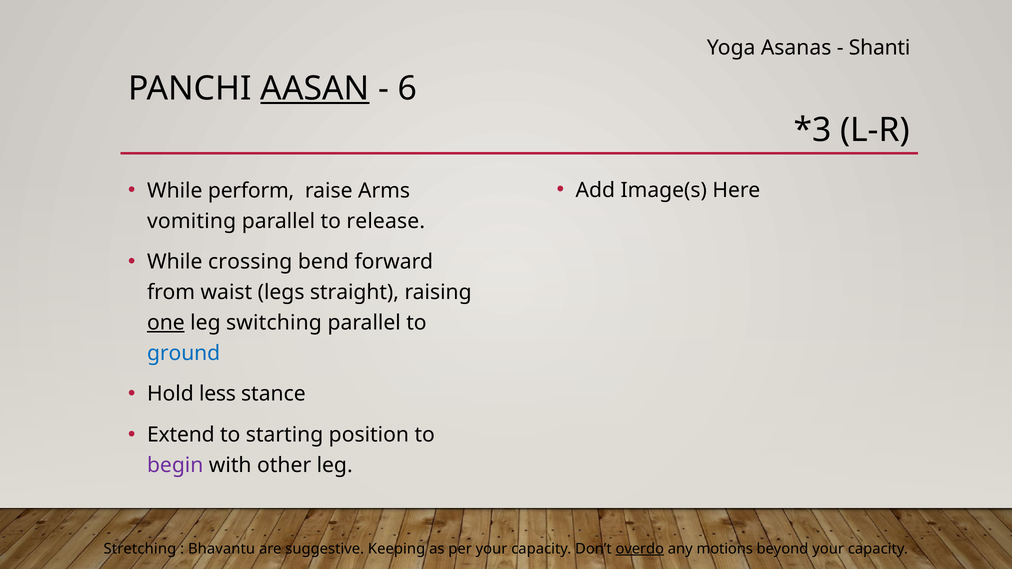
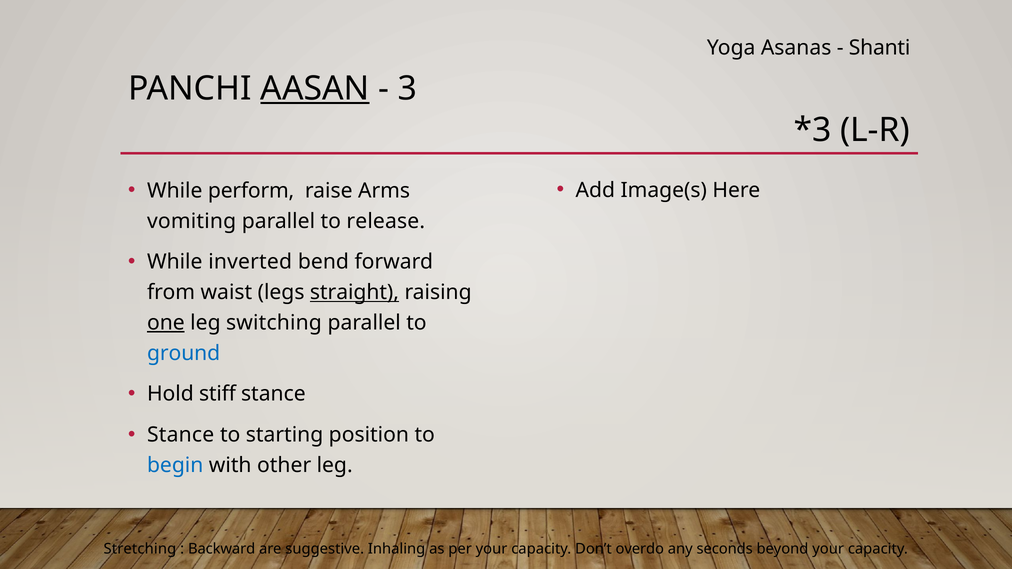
6: 6 -> 3 (407, 89)
crossing: crossing -> inverted (250, 262)
straight underline: none -> present (354, 292)
less: less -> stiff (218, 394)
Extend: Extend -> Stance (181, 435)
begin colour: purple -> blue (175, 465)
Bhavantu: Bhavantu -> Backward (222, 549)
Keeping: Keeping -> Inhaling (397, 549)
overdo underline: present -> none (640, 549)
motions: motions -> seconds (725, 549)
